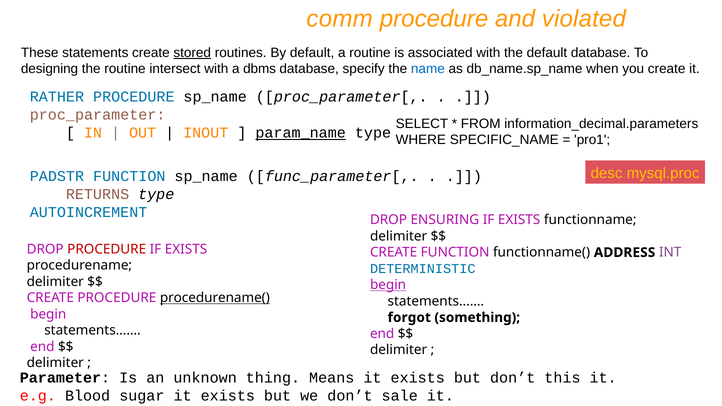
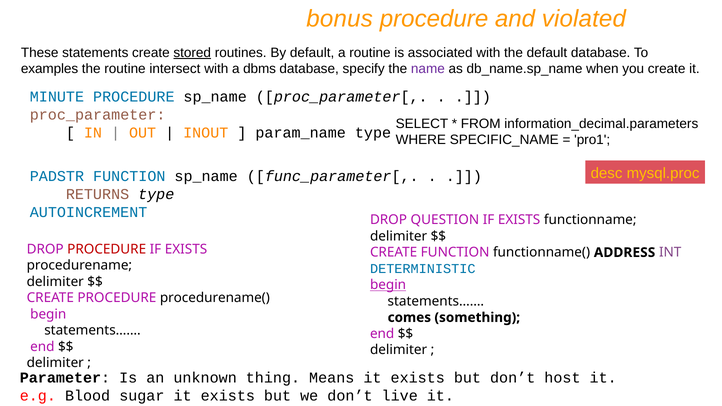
comm: comm -> bonus (340, 19)
designing: designing -> examples (50, 69)
name colour: blue -> purple (428, 69)
RATHER: RATHER -> MINUTE (57, 97)
param_name underline: present -> none (301, 133)
ENSURING: ENSURING -> QUESTION (445, 220)
procedurename( underline: present -> none (215, 298)
forgot: forgot -> comes (409, 318)
this: this -> host (562, 378)
sale: sale -> live (400, 396)
